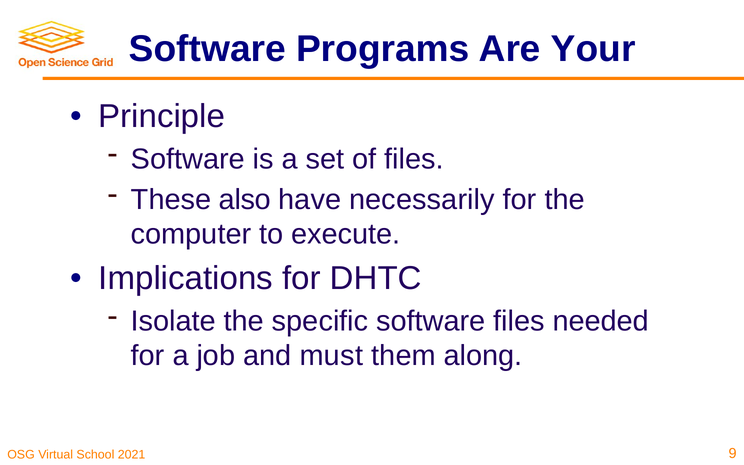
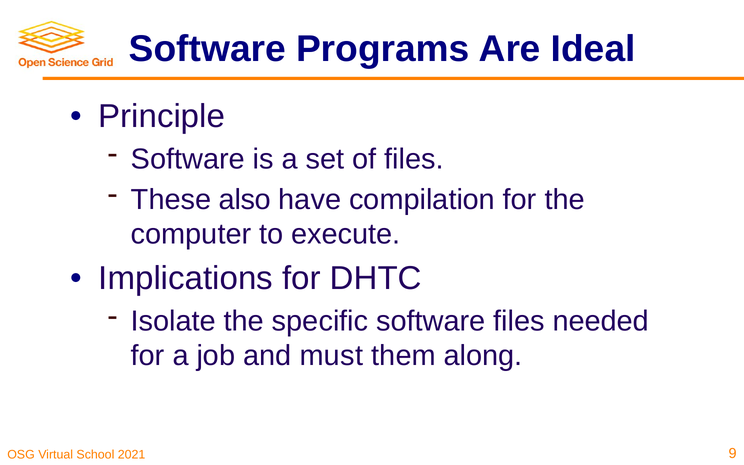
Your: Your -> Ideal (593, 49)
necessarily: necessarily -> compilation (422, 200)
